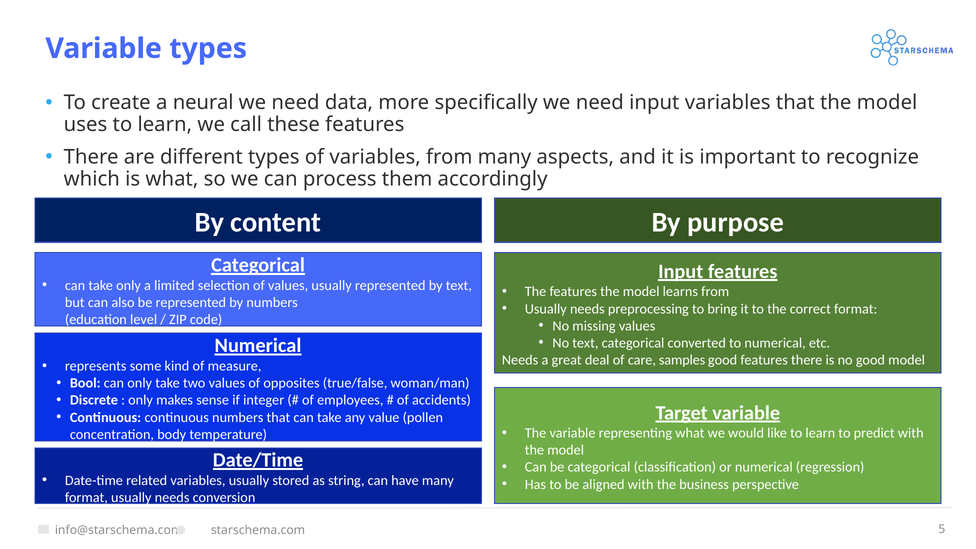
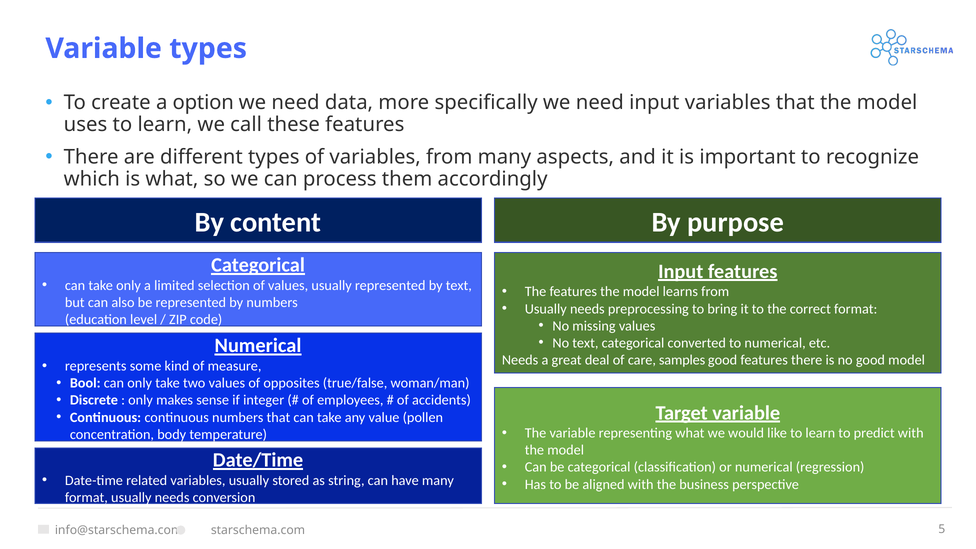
neural: neural -> option (203, 103)
